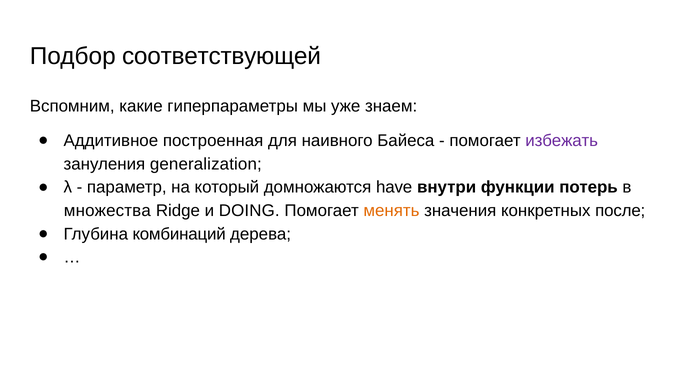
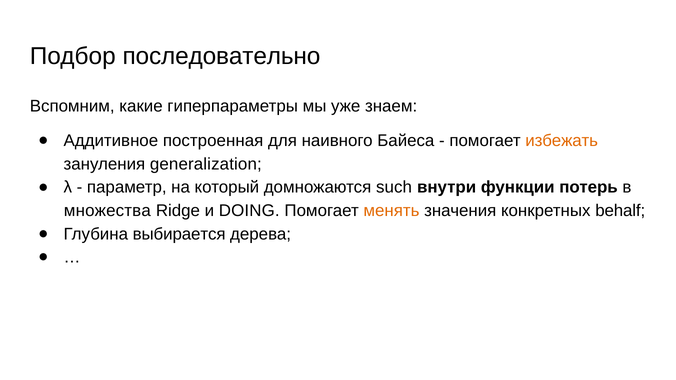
соответствующей: соответствующей -> последовательно (221, 56)
избежать colour: purple -> orange (562, 141)
have: have -> such (394, 188)
после: после -> behalf (620, 211)
комбинаций: комбинаций -> выбирается (179, 234)
